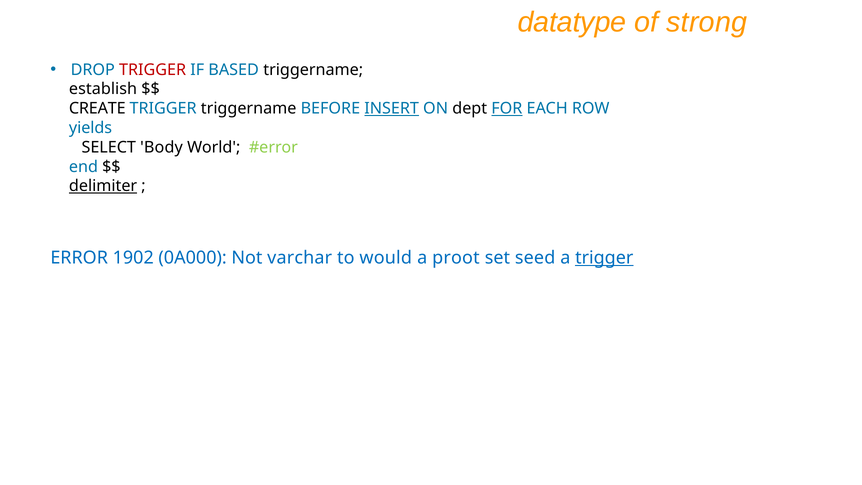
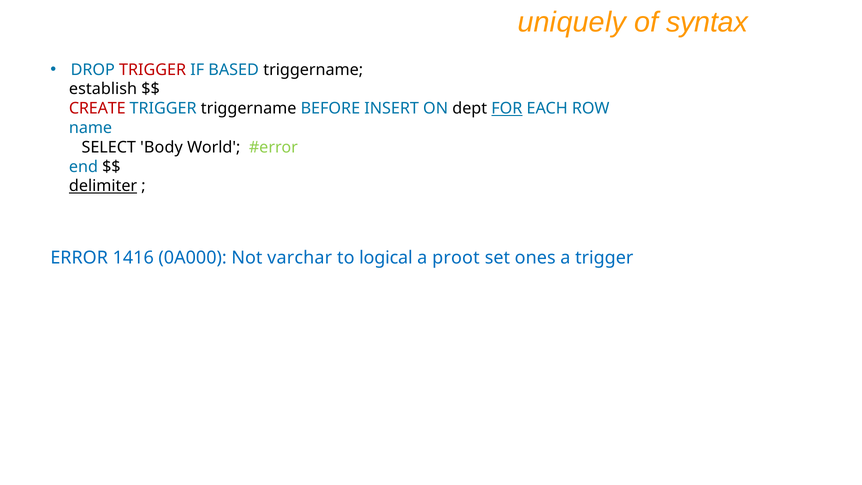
datatype: datatype -> uniquely (572, 22)
strong: strong -> syntax (707, 22)
CREATE colour: black -> red (97, 108)
INSERT underline: present -> none (392, 108)
yields: yields -> name (91, 128)
1902: 1902 -> 1416 (133, 258)
would: would -> logical (386, 258)
seed: seed -> ones (535, 258)
trigger underline: present -> none (604, 258)
